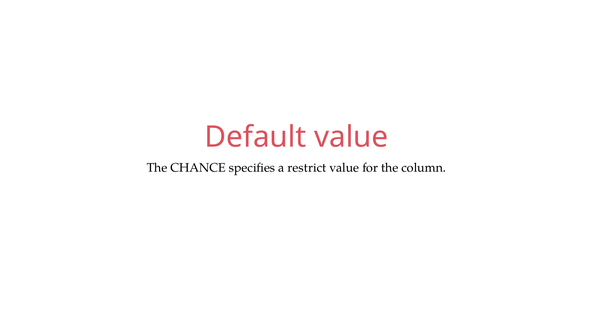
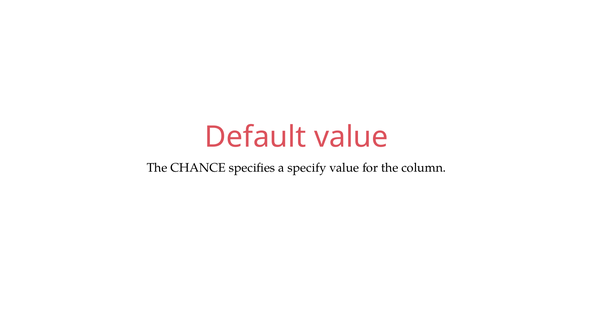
restrict: restrict -> specify (307, 168)
